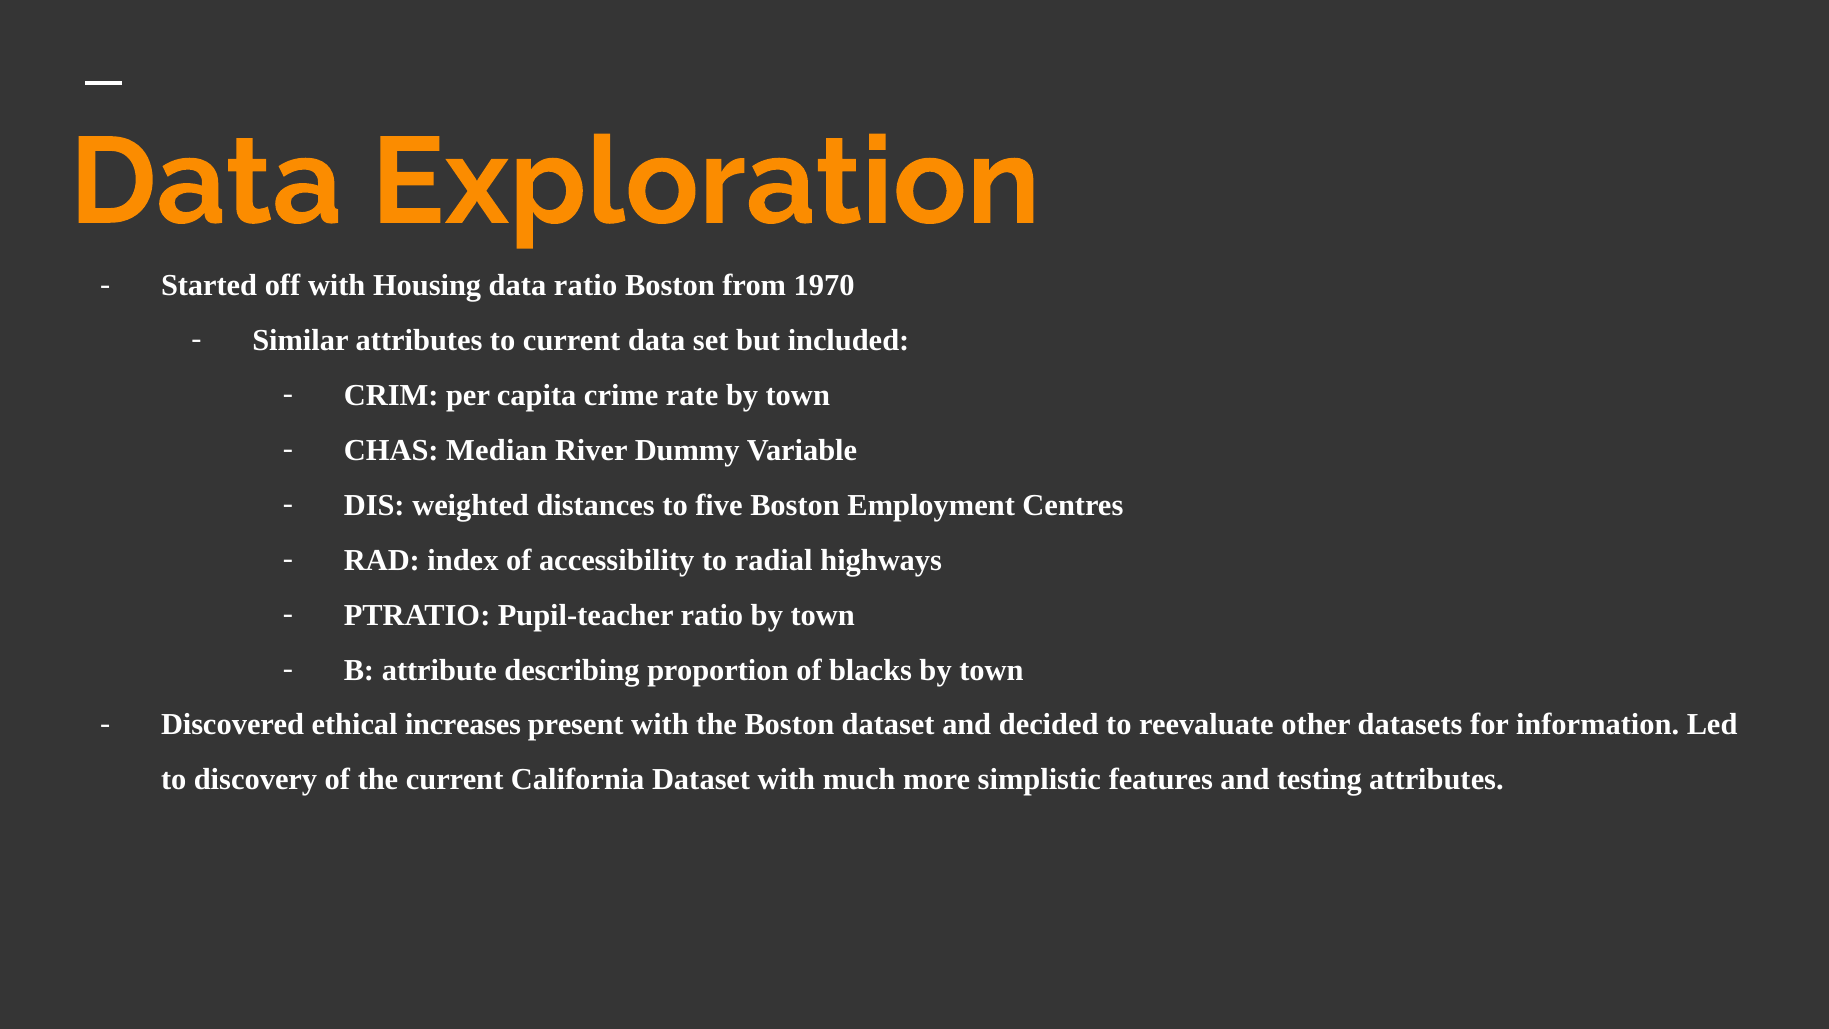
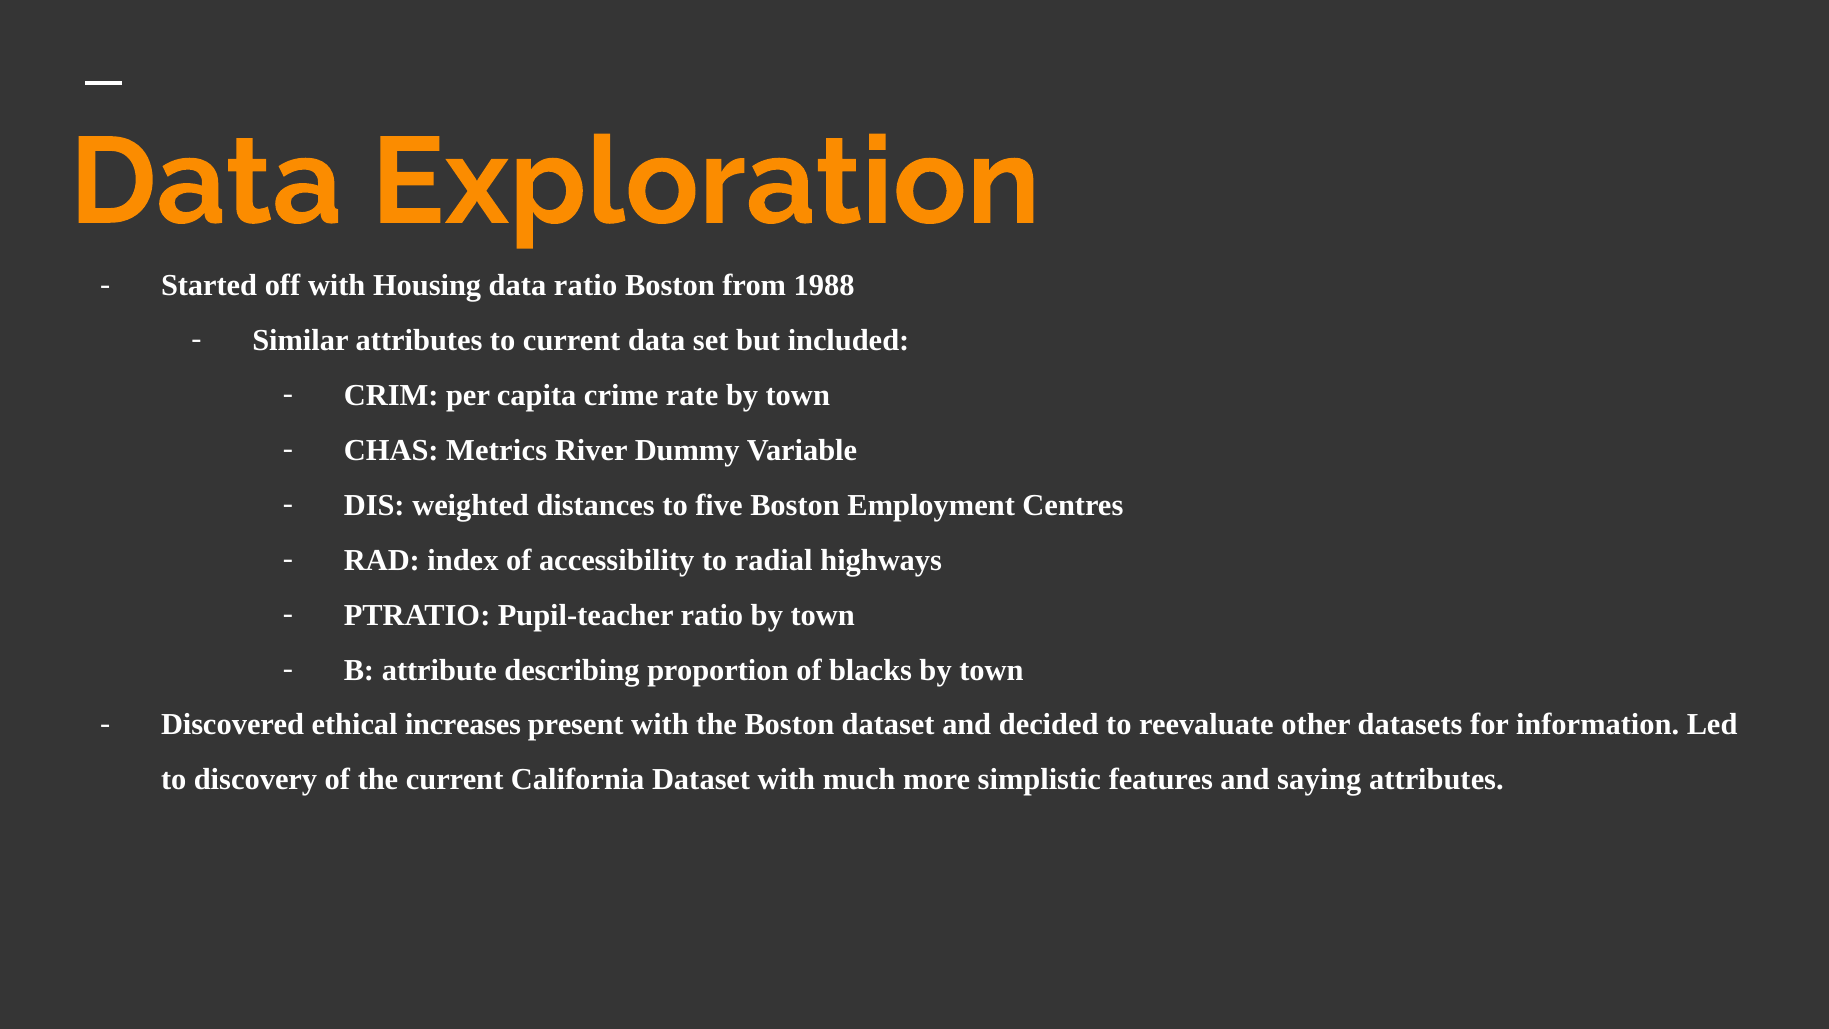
1970: 1970 -> 1988 (824, 286)
Median: Median -> Metrics (497, 450)
testing: testing -> saying (1319, 780)
